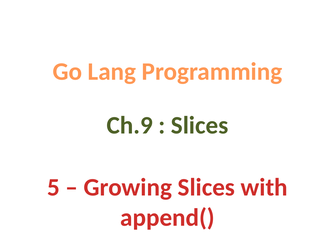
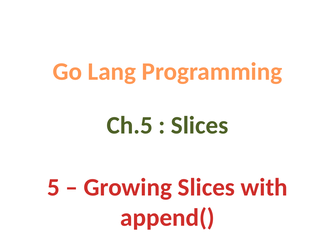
Ch.9: Ch.9 -> Ch.5 (130, 126)
